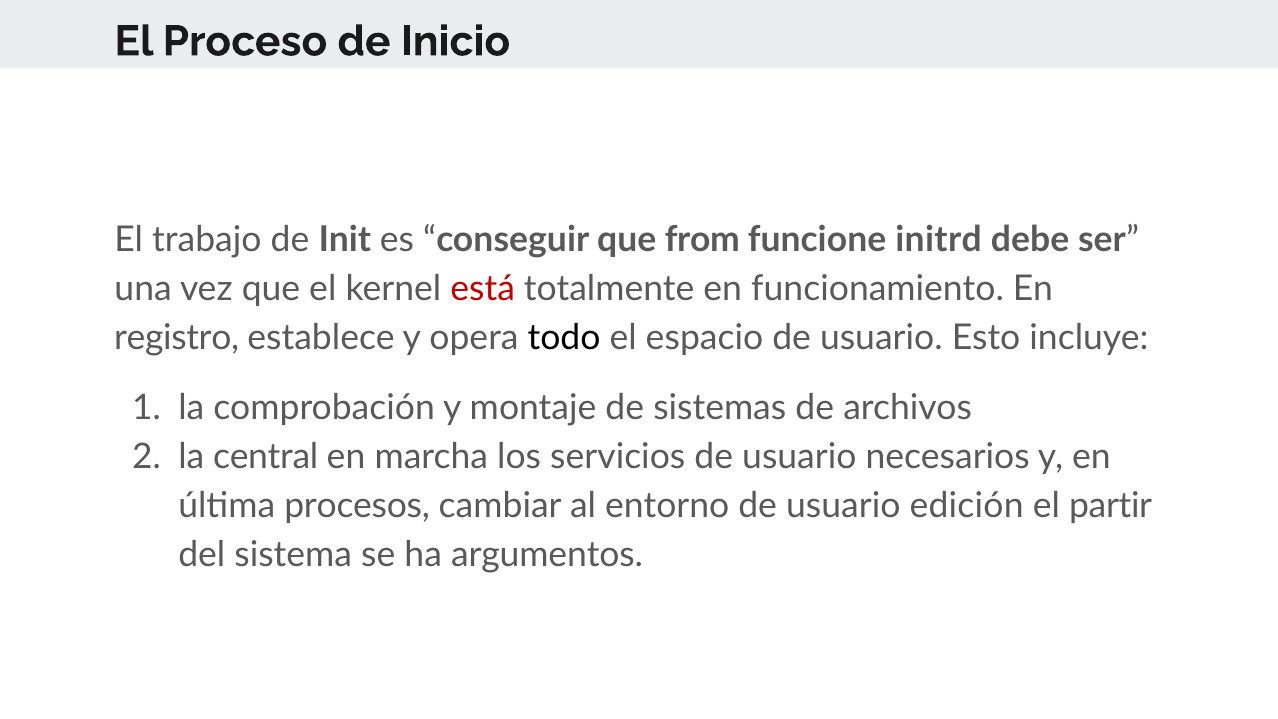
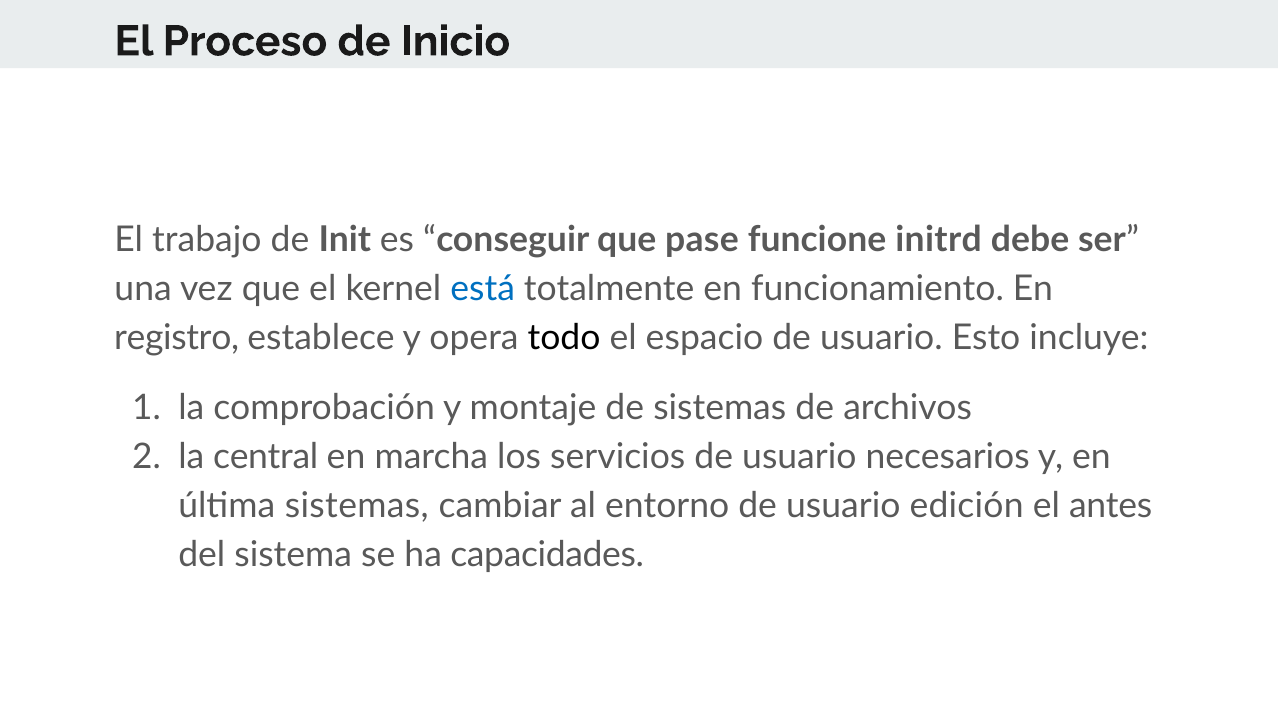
from: from -> pase (702, 240)
está colour: red -> blue (483, 289)
última procesos: procesos -> sistemas (357, 506)
partir: partir -> antes (1111, 506)
argumentos: argumentos -> capacidades (547, 555)
